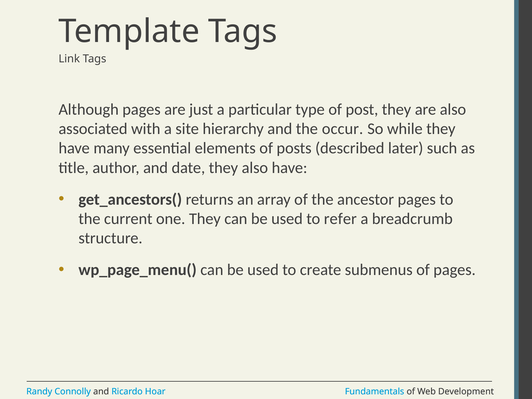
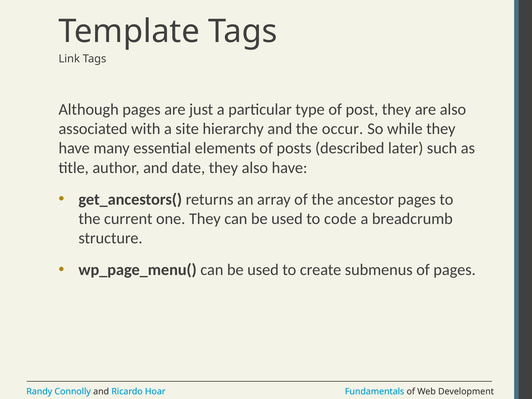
refer: refer -> code (340, 219)
